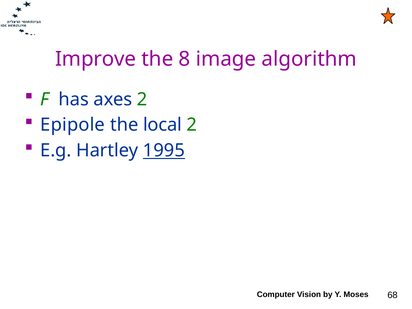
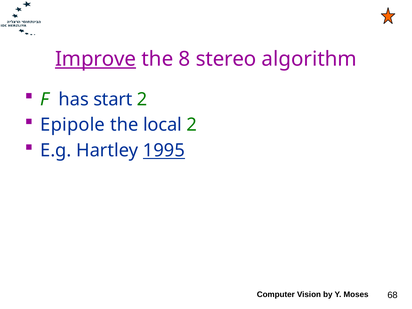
Improve underline: none -> present (96, 59)
image: image -> stereo (226, 59)
axes: axes -> start (113, 99)
